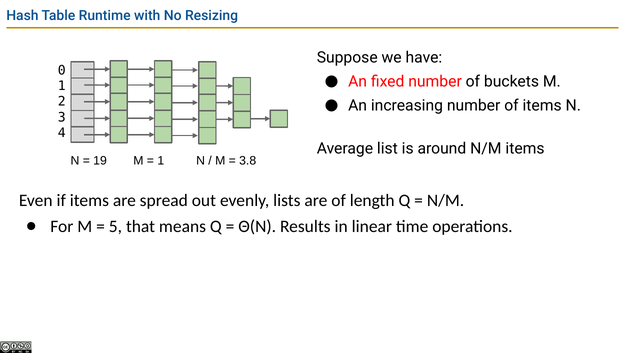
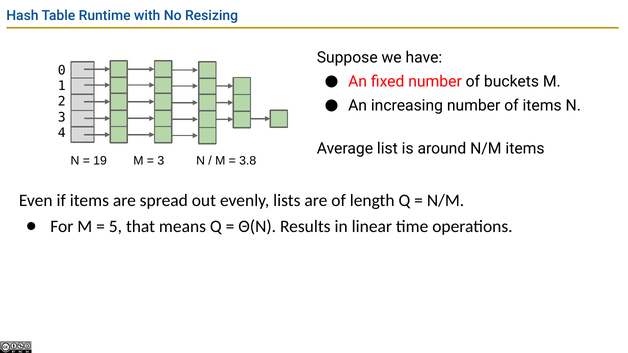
1: 1 -> 3 (161, 161)
